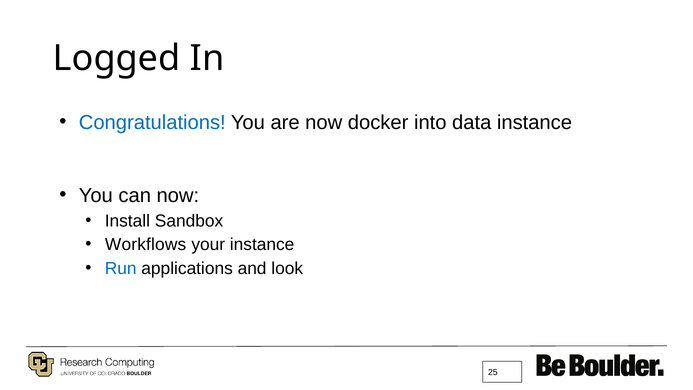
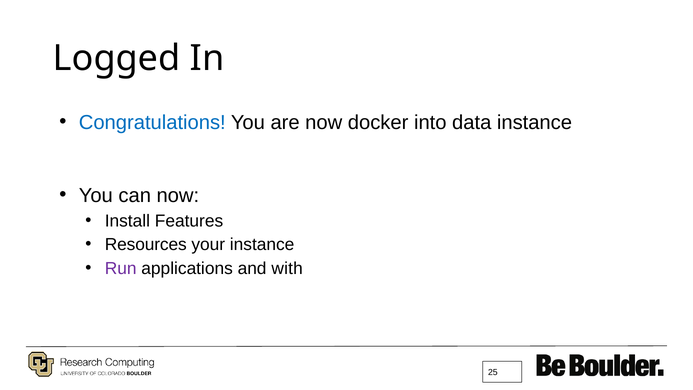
Sandbox: Sandbox -> Features (189, 221)
Workflows: Workflows -> Resources (146, 245)
Run colour: blue -> purple (121, 268)
look: look -> with (287, 268)
